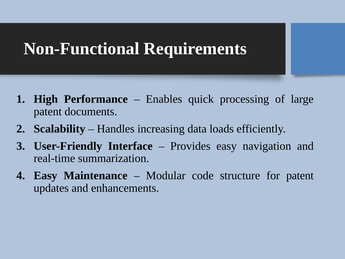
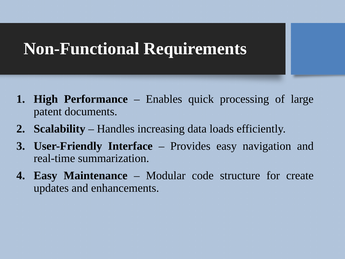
for patent: patent -> create (300, 175)
